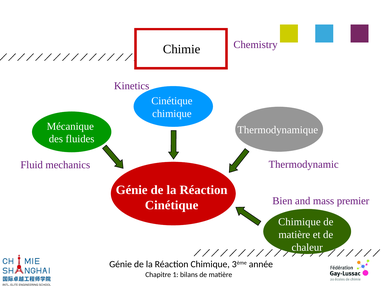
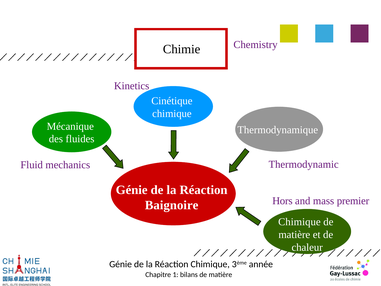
Bien: Bien -> Hors (282, 201)
Cinétique: Cinétique -> Baignoire (172, 205)
